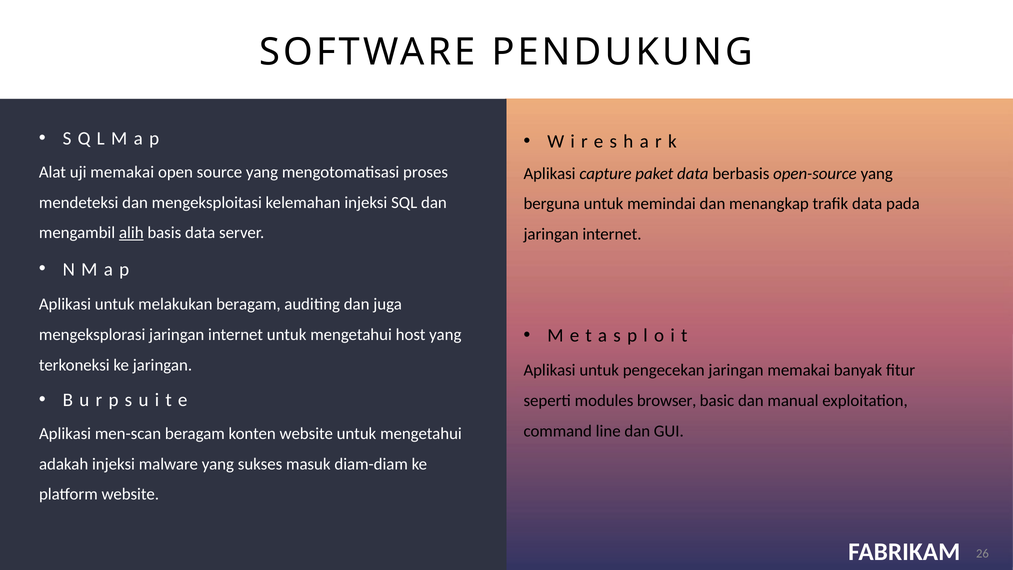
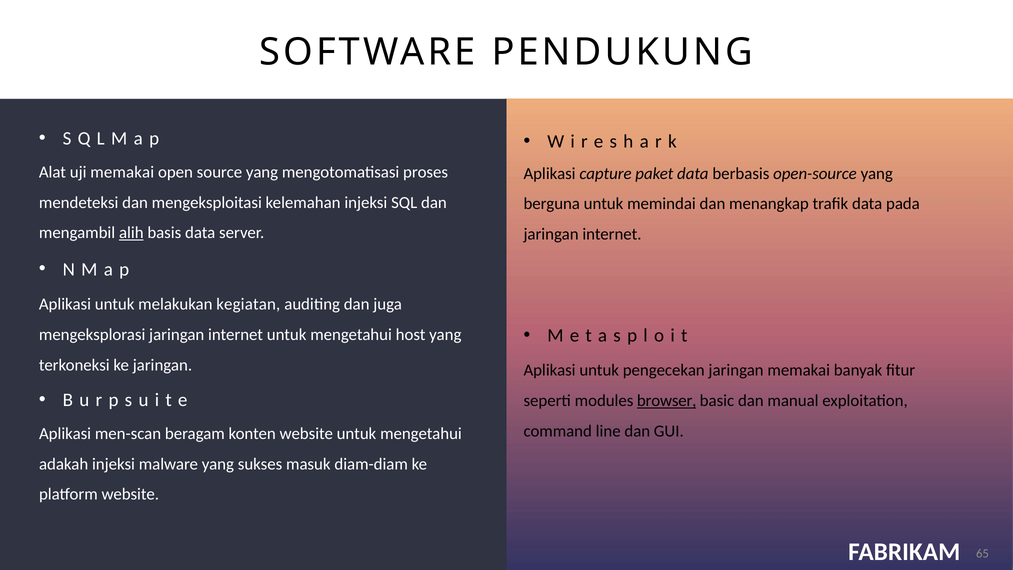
melakukan beragam: beragam -> kegiatan (248, 304)
browser underline: none -> present (667, 400)
26: 26 -> 65 (982, 553)
